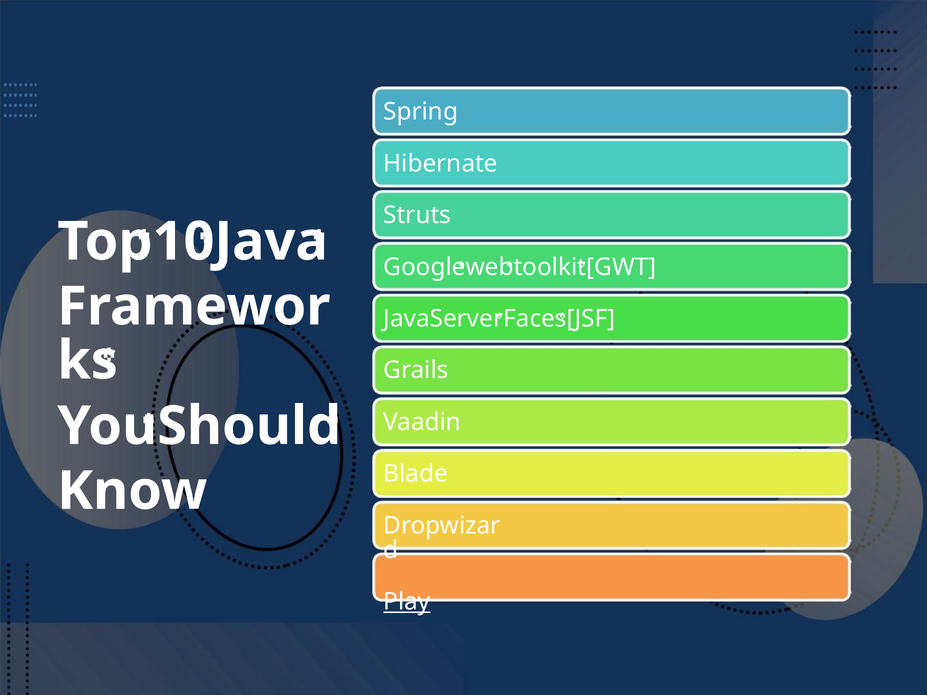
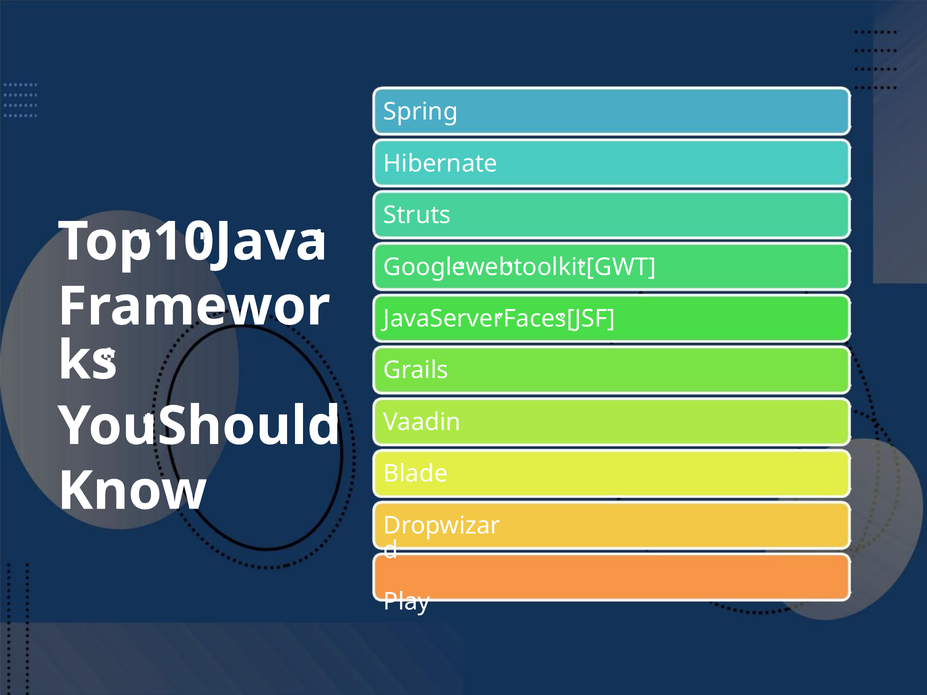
Play underline: present -> none (407, 602)
